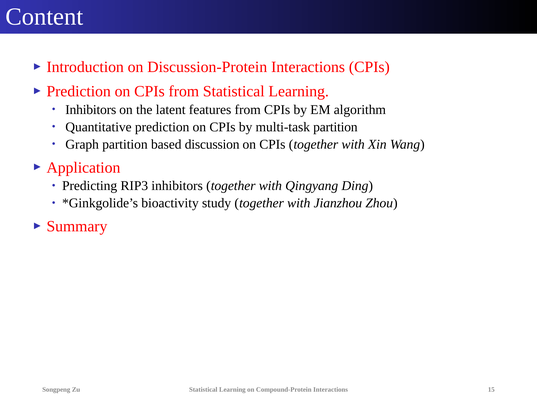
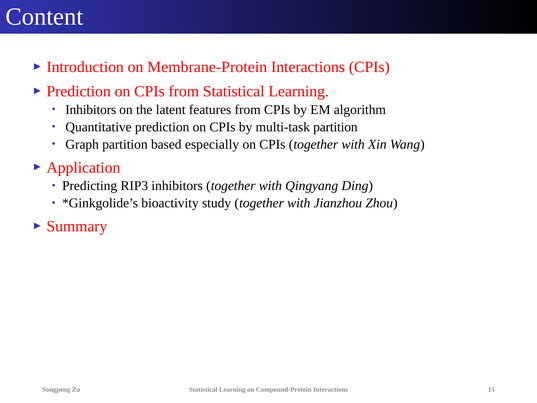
Discussion-Protein: Discussion-Protein -> Membrane-Protein (207, 67)
discussion: discussion -> especially (212, 144)
